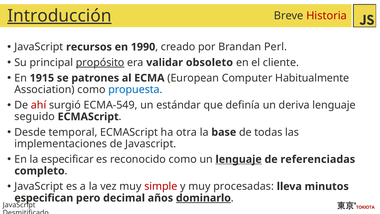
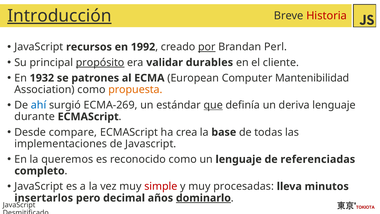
1990: 1990 -> 1992 (143, 47)
por underline: none -> present (207, 47)
obsoleto: obsoleto -> durables (209, 62)
1915: 1915 -> 1932 (42, 78)
Habitualmente: Habitualmente -> Mantenibilidad (312, 78)
propuesta colour: blue -> orange (135, 89)
ahí colour: red -> blue (39, 105)
ECMA-549: ECMA-549 -> ECMA-269 (111, 105)
que underline: none -> present (213, 105)
seguido: seguido -> durante (35, 117)
temporal: temporal -> compare (73, 132)
otra: otra -> crea (187, 132)
especificar: especificar -> queremos (67, 159)
lenguaje underline: present -> none (239, 159)
especifican: especifican -> insertarlos (44, 198)
